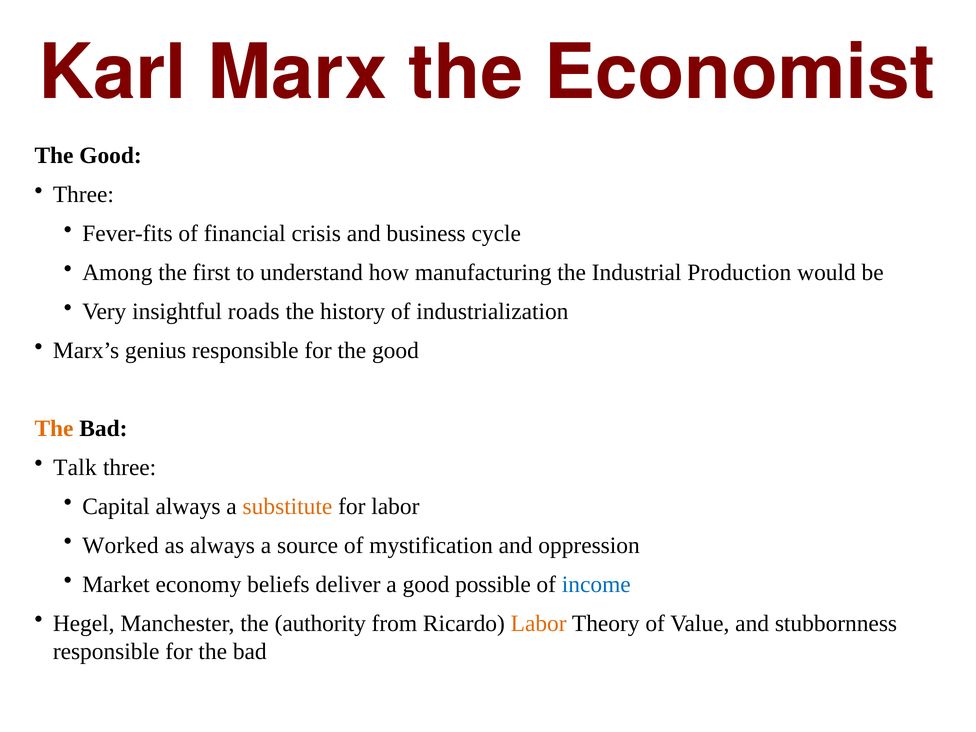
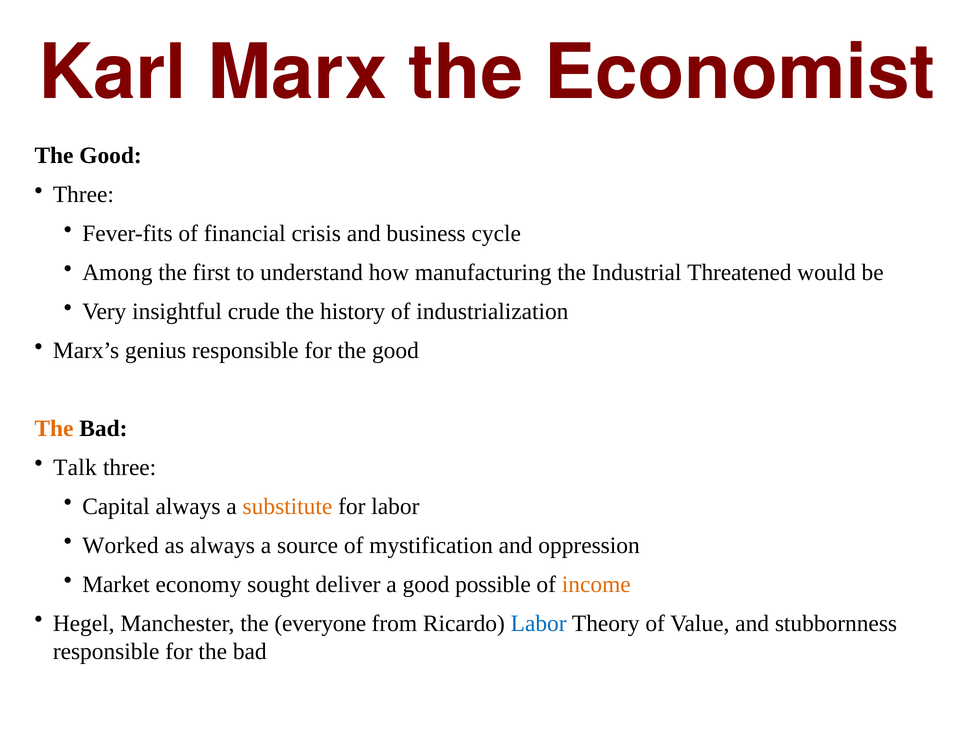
Production: Production -> Threatened (739, 273)
roads: roads -> crude (254, 312)
beliefs: beliefs -> sought (278, 584)
income colour: blue -> orange (596, 584)
authority: authority -> everyone (320, 623)
Labor colour: orange -> blue (539, 623)
